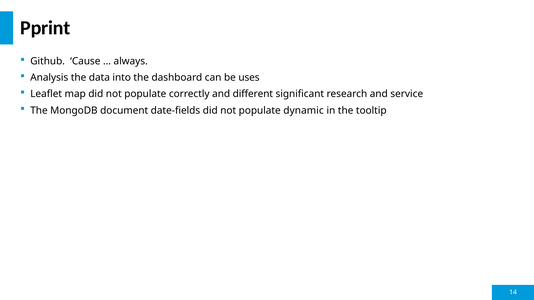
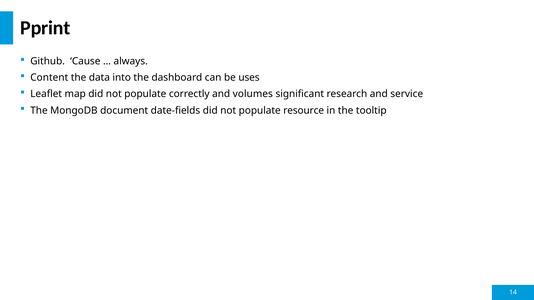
Analysis: Analysis -> Content (49, 78)
different: different -> volumes (253, 94)
dynamic: dynamic -> resource (304, 111)
